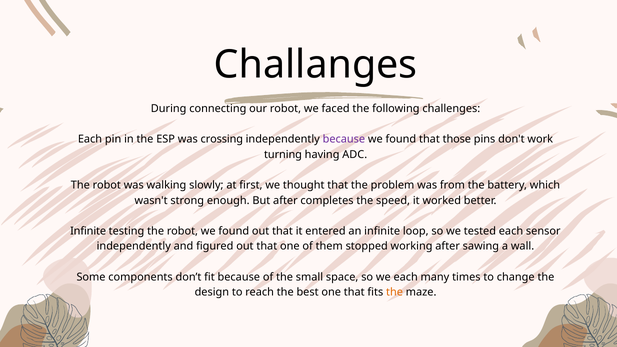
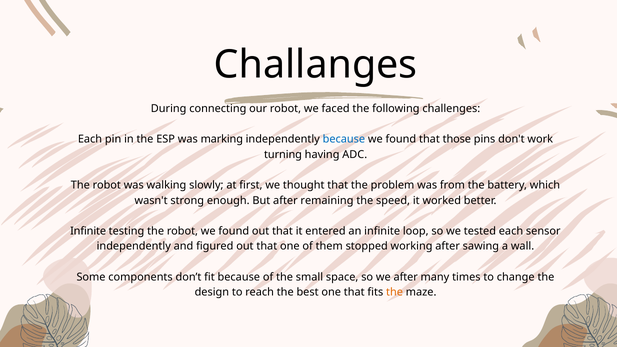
crossing: crossing -> marking (222, 139)
because colour: purple -> blue (344, 139)
completes: completes -> remaining (327, 200)
we each: each -> after (406, 277)
